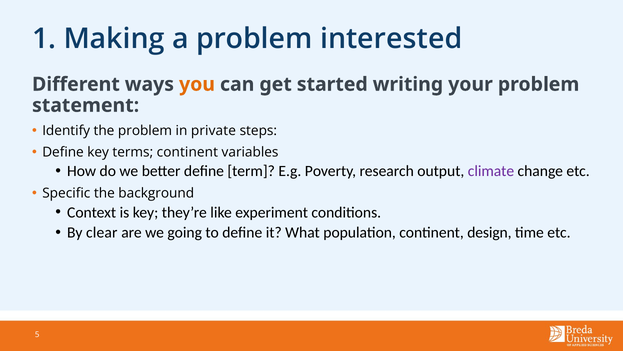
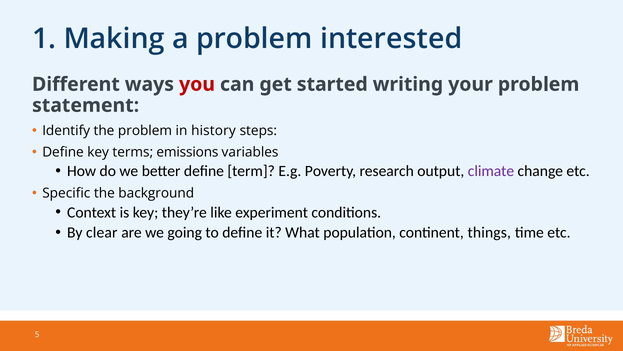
you colour: orange -> red (197, 84)
private: private -> history (213, 131)
terms continent: continent -> emissions (187, 152)
design: design -> things (489, 232)
